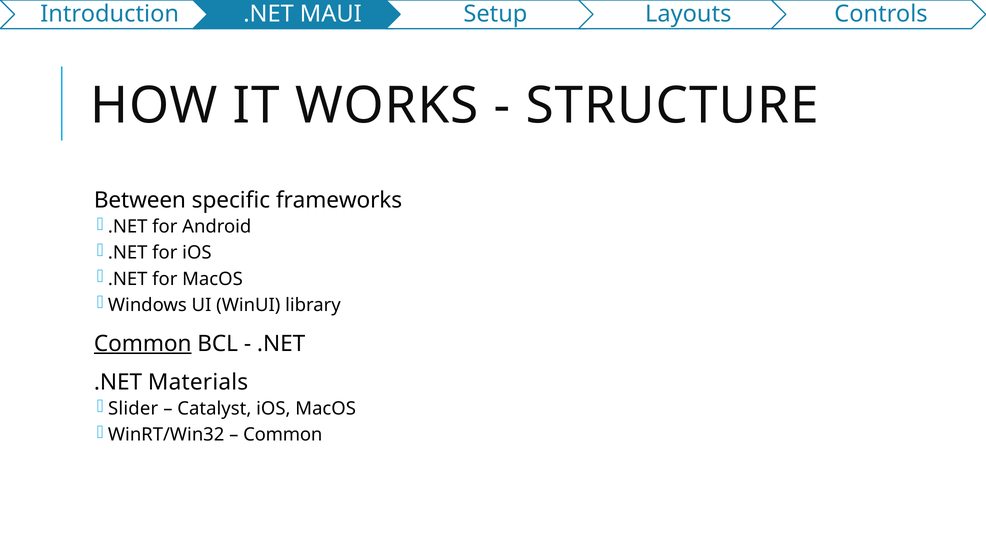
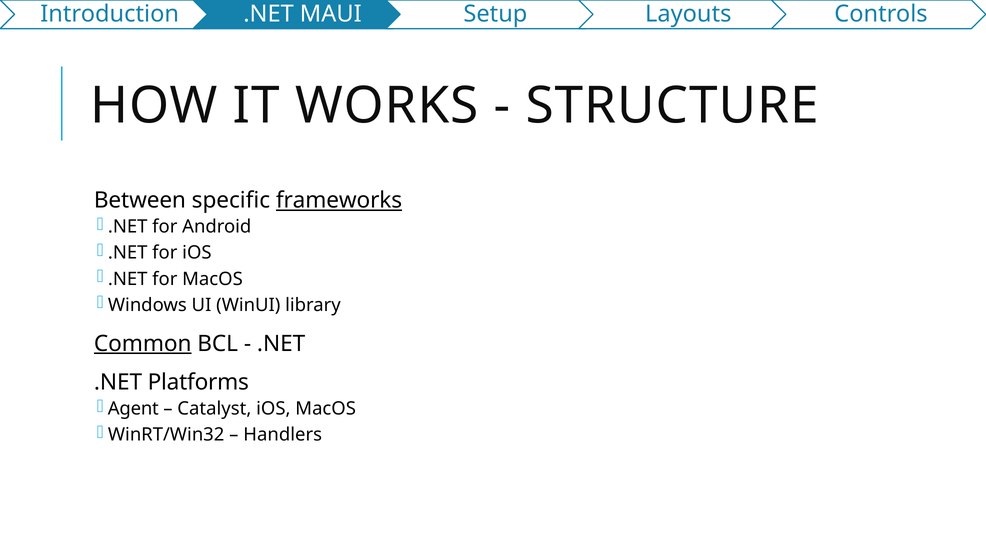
frameworks underline: none -> present (339, 201)
Materials: Materials -> Platforms (198, 383)
Slider: Slider -> Agent (133, 409)
Common: Common -> Handlers (283, 435)
